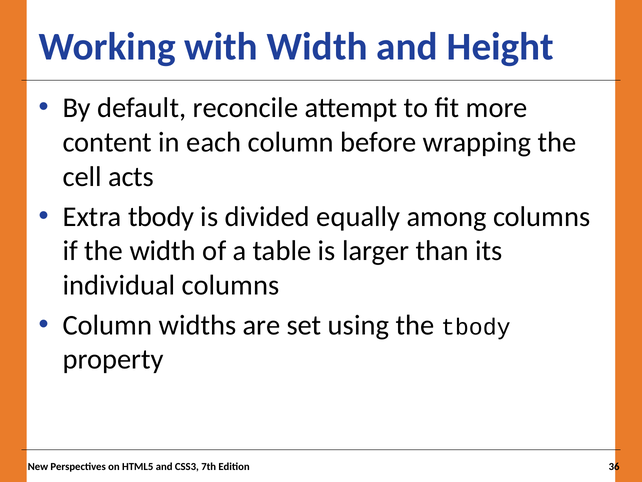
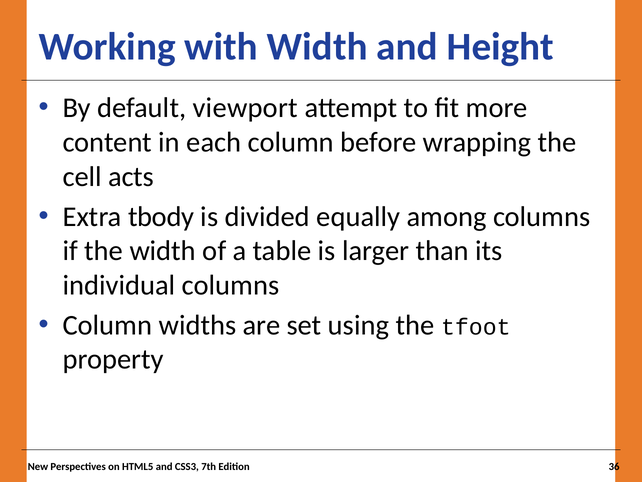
reconcile: reconcile -> viewport (245, 108)
the tbody: tbody -> tfoot (476, 327)
